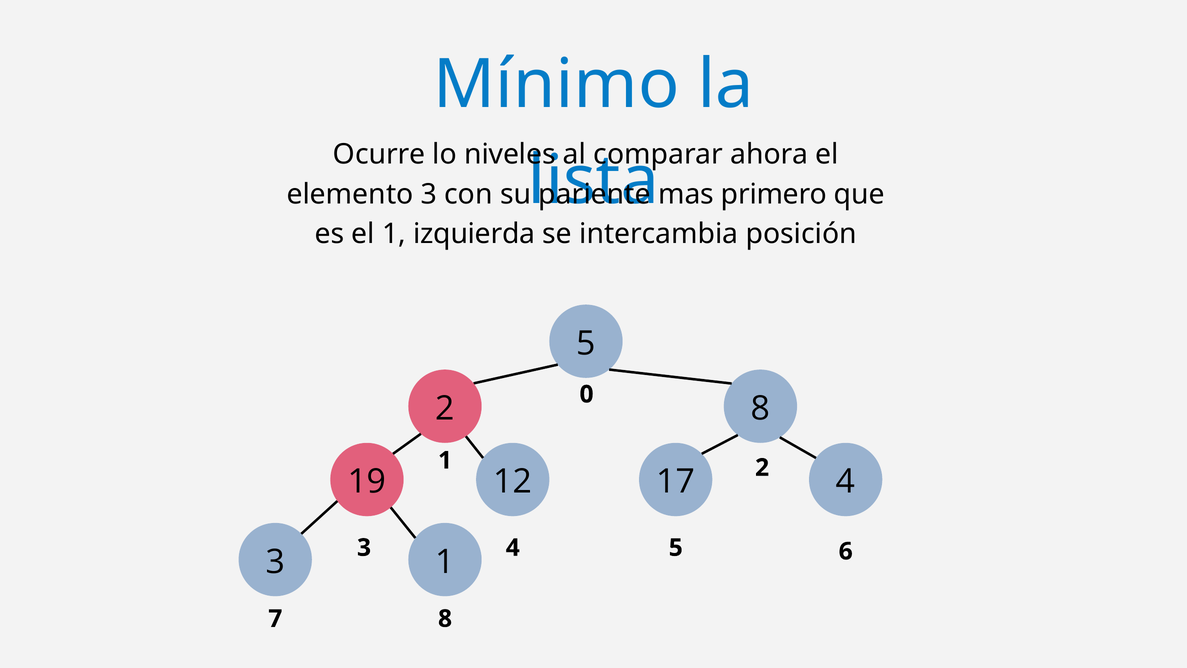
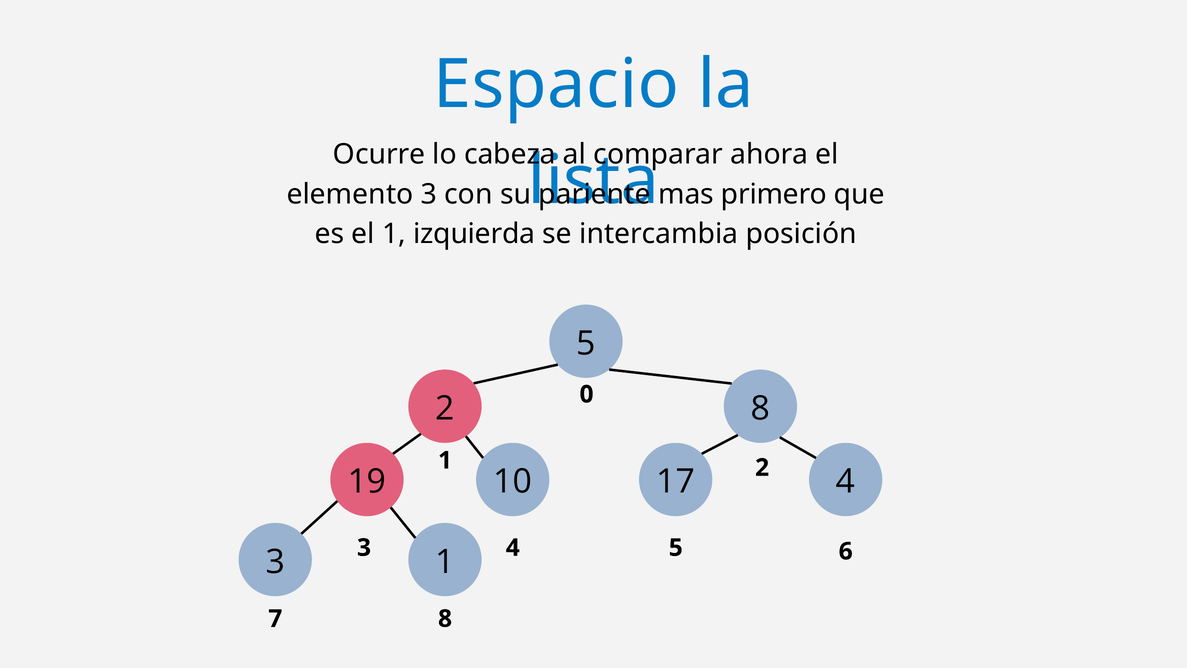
Mínimo: Mínimo -> Espacio (556, 85)
niveles: niveles -> cabeza (510, 155)
12: 12 -> 10 (513, 482)
